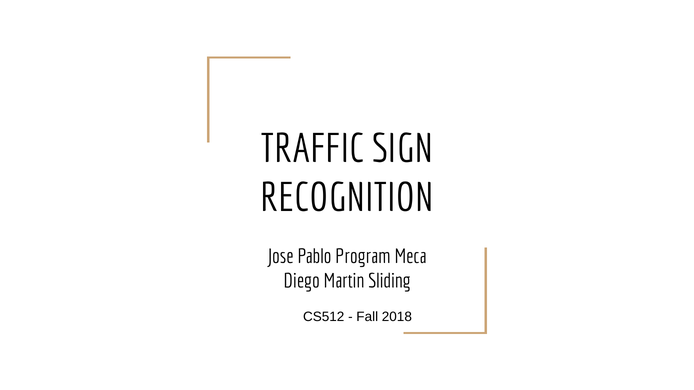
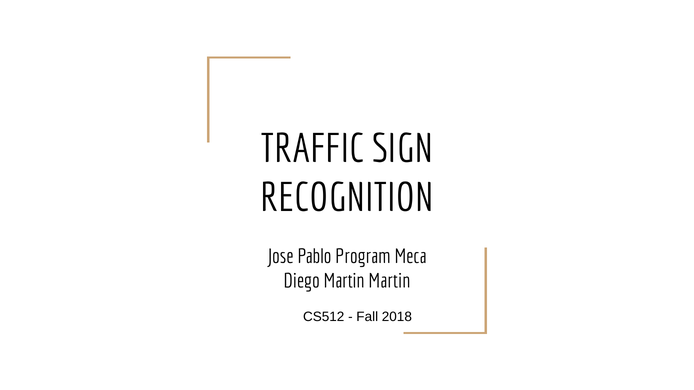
Martin Sliding: Sliding -> Martin (389, 281)
